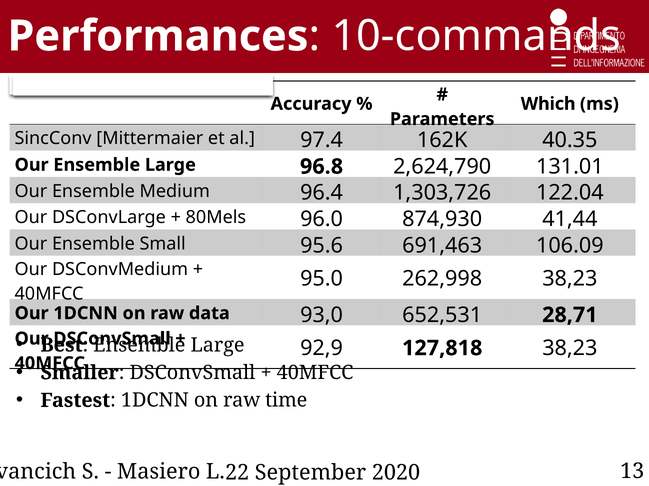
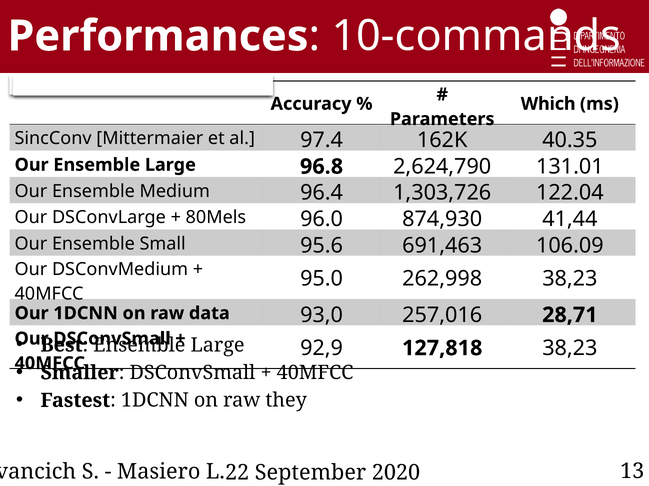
652,531: 652,531 -> 257,016 (442, 315)
time: time -> they (286, 401)
